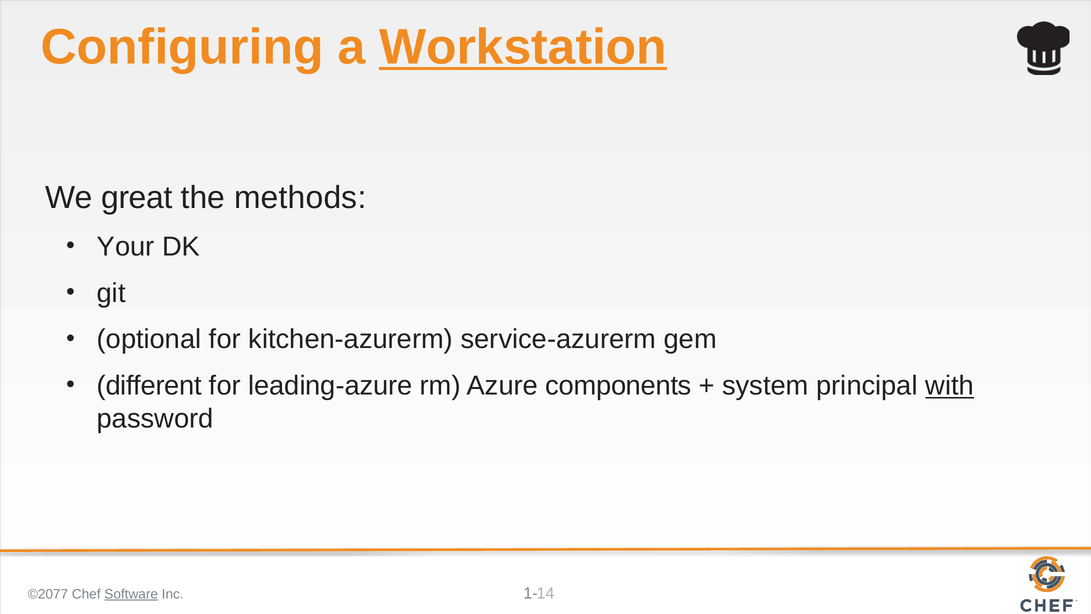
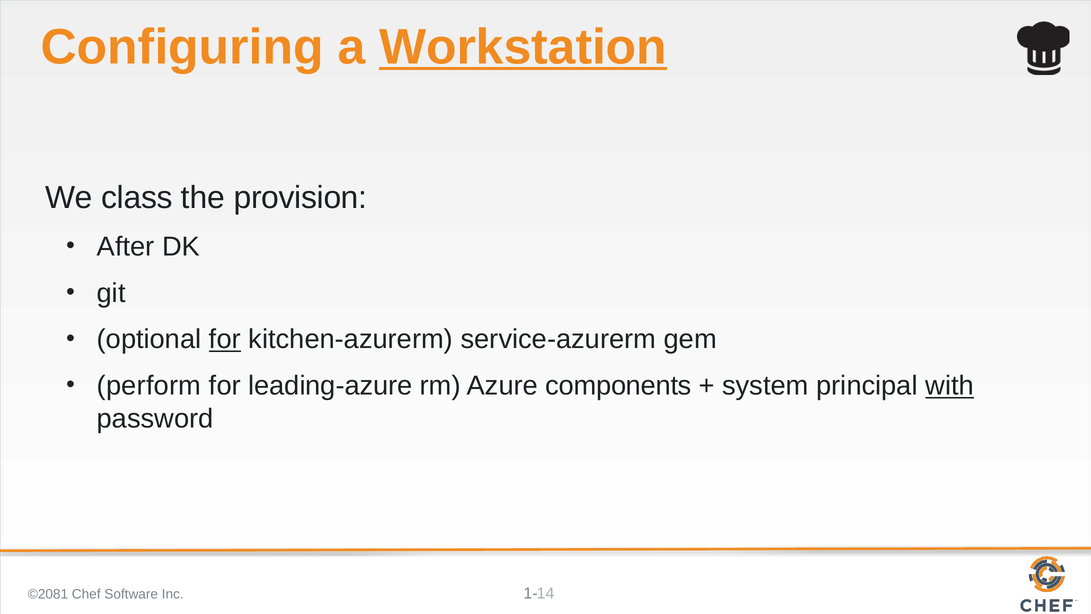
great: great -> class (137, 198)
methods: methods -> provision (300, 198)
Your: Your -> After (126, 247)
for underline: none -> present (225, 339)
different: different -> perform (149, 386)
©2077: ©2077 -> ©2081 (48, 594)
Software underline: present -> none (131, 594)
